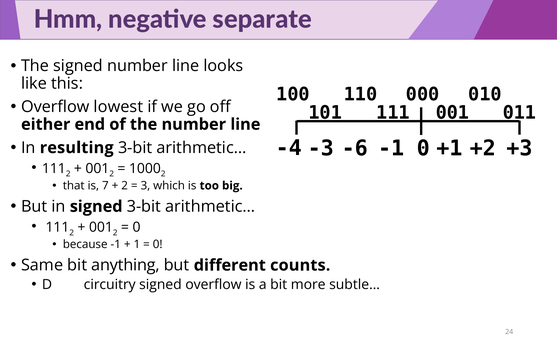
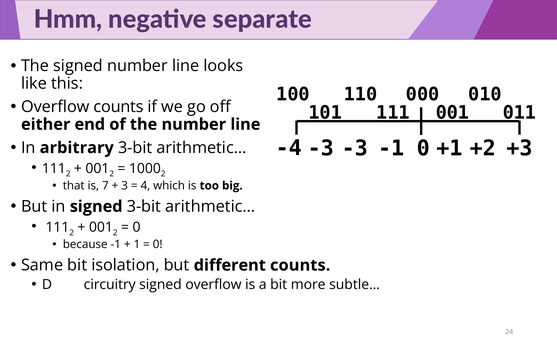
Overflow lowest: lowest -> counts (119, 107)
-6: -6 -> -3 (355, 148)
resulting: resulting -> arbitrary (77, 148)
2: 2 -> 3 (125, 186)
3: 3 -> 4 (145, 186)
anything: anything -> isolation (125, 265)
